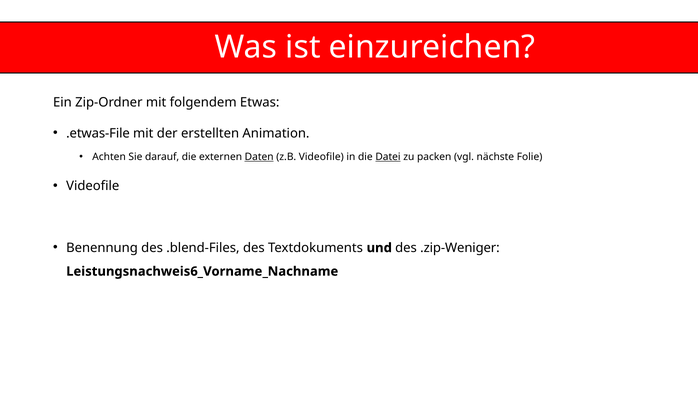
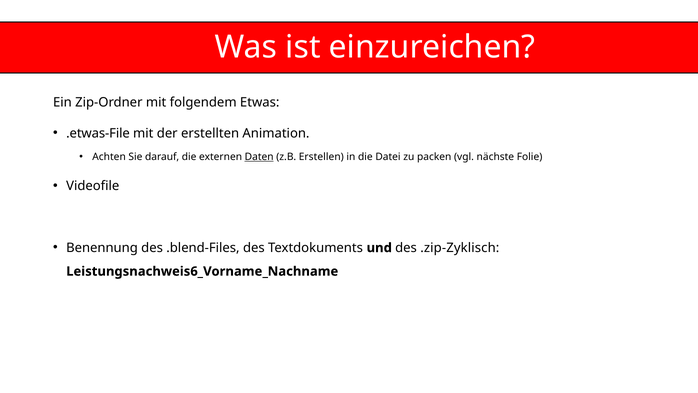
z.B Videofile: Videofile -> Erstellen (321, 157)
Datei underline: present -> none (388, 157)
.zip-Weniger: .zip-Weniger -> .zip-Zyklisch (460, 248)
